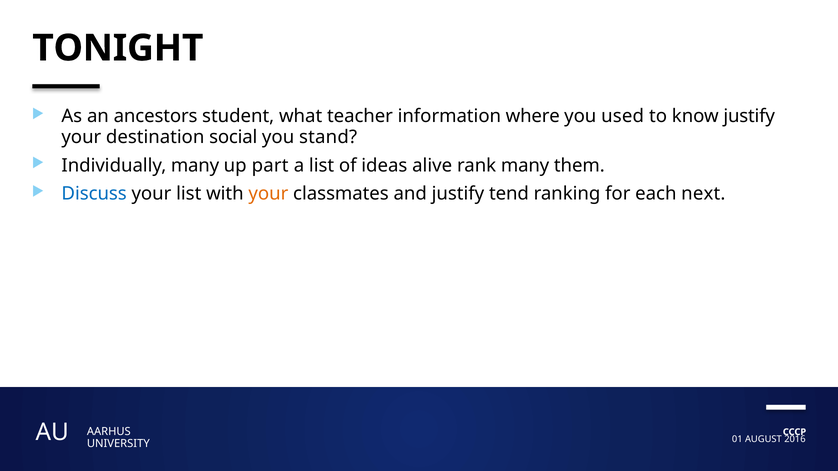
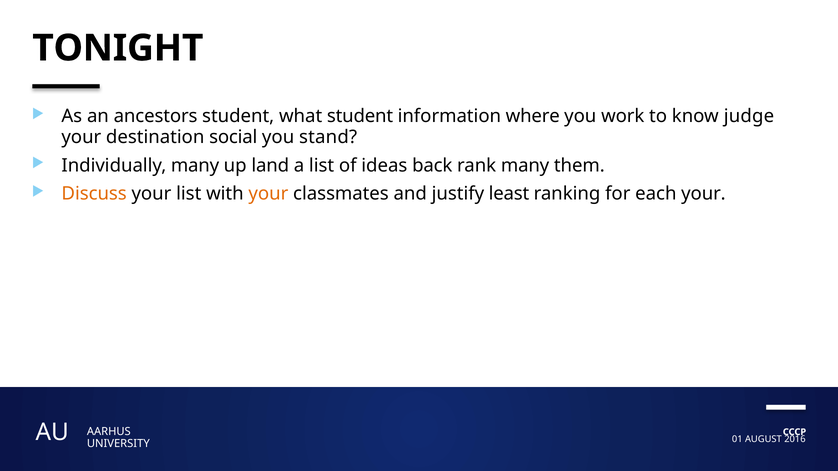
what teacher: teacher -> student (360, 116)
used: used -> work (623, 116)
know justify: justify -> judge (749, 116)
part: part -> land (270, 166)
alive: alive -> back (432, 166)
Discuss colour: blue -> orange (94, 194)
tend: tend -> least (509, 194)
each next: next -> your (703, 194)
